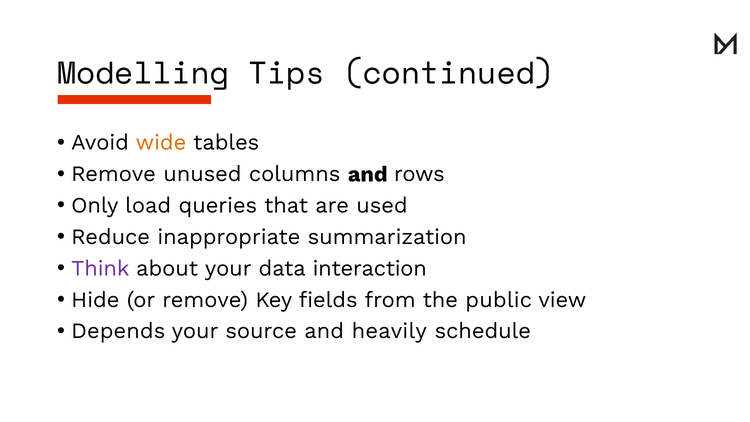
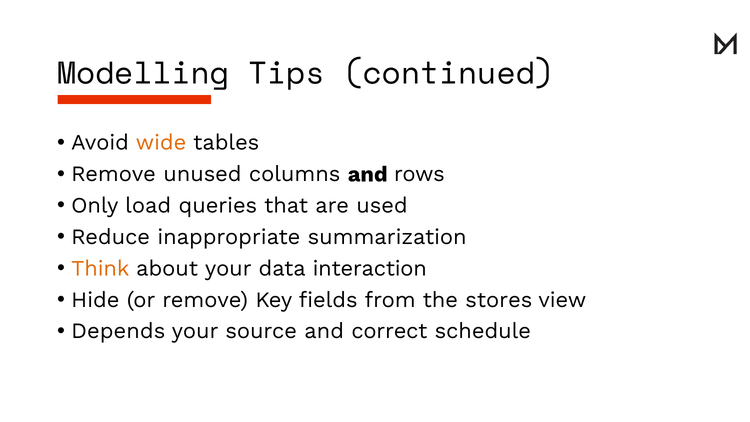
Think colour: purple -> orange (100, 268)
public: public -> stores (499, 300)
heavily: heavily -> correct (389, 331)
